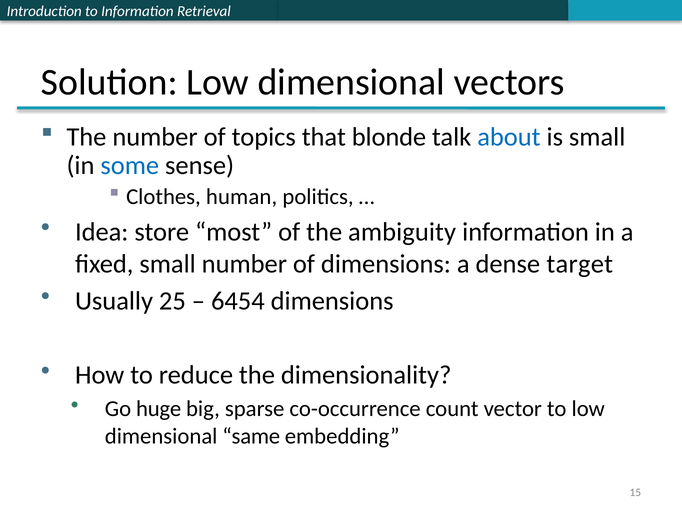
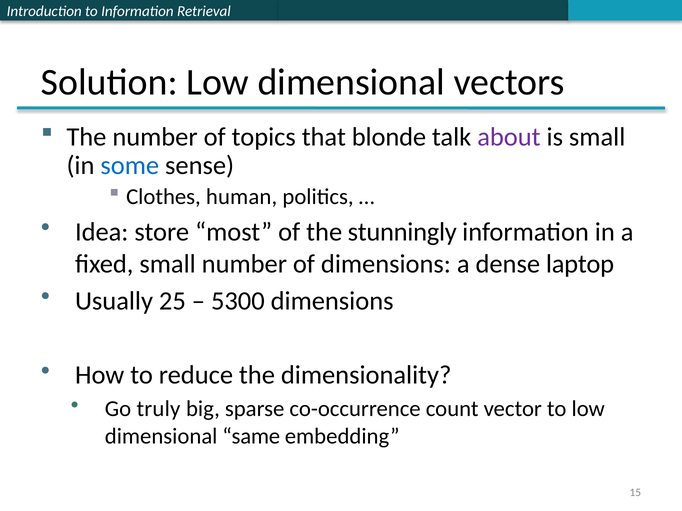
about colour: blue -> purple (509, 137)
ambiguity: ambiguity -> stunningly (402, 232)
target: target -> laptop (580, 264)
6454: 6454 -> 5300 (238, 301)
huge: huge -> truly (158, 409)
